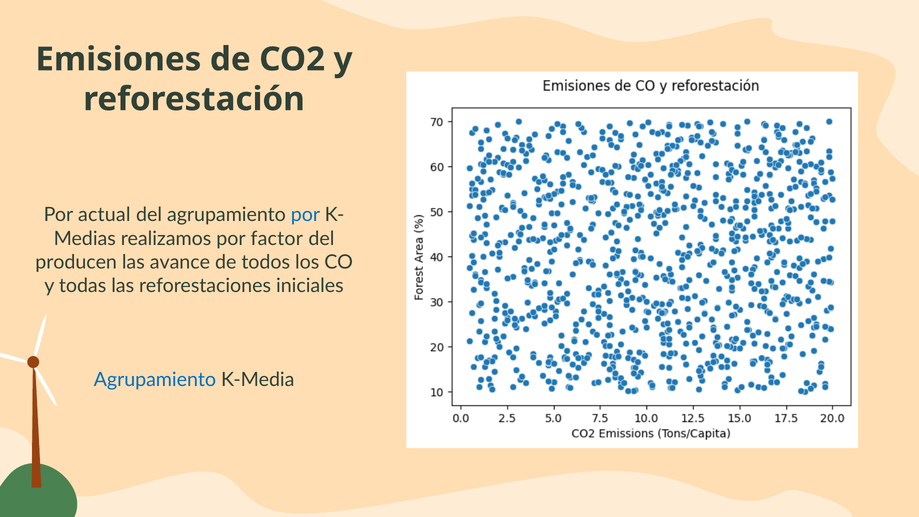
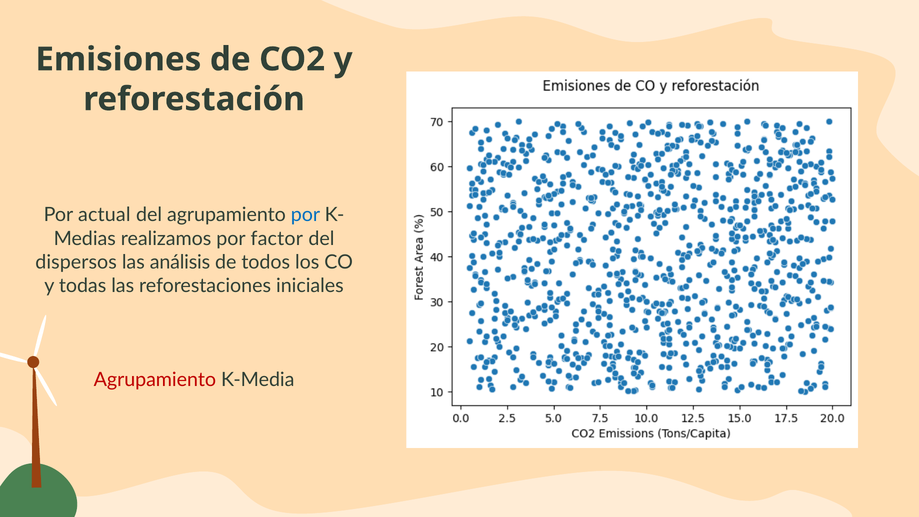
producen: producen -> dispersos (76, 262)
avance: avance -> análisis (180, 262)
Agrupamiento colour: blue -> red (155, 380)
